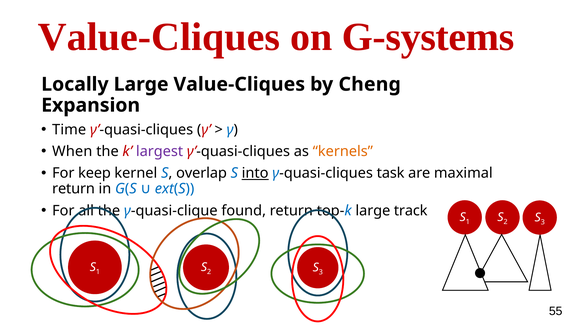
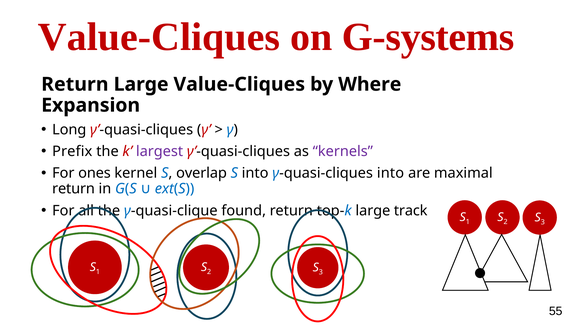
Locally: Locally -> Return (75, 84)
Cheng: Cheng -> Where (370, 84)
Time: Time -> Long (69, 130)
When: When -> Prefix (72, 152)
kernels colour: orange -> purple (343, 152)
keep: keep -> ones (95, 173)
into underline: present -> none (255, 173)
γ-quasi-cliques task: task -> into (390, 173)
